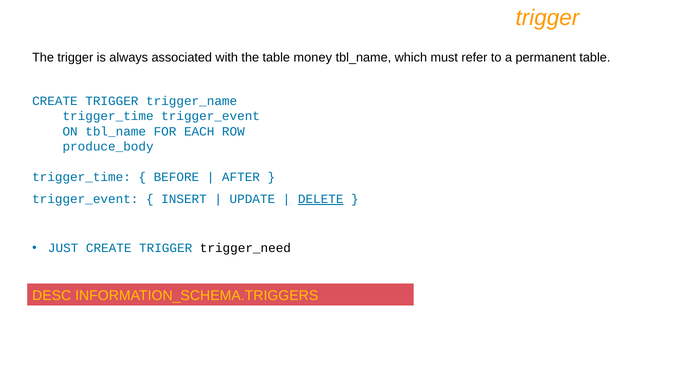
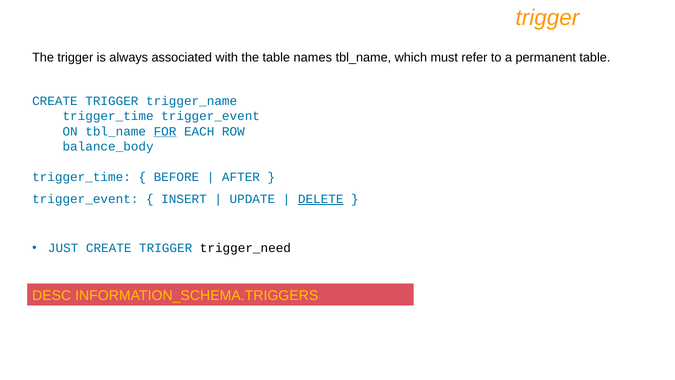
money: money -> names (313, 57)
FOR underline: none -> present (165, 131)
produce_body: produce_body -> balance_body (108, 146)
